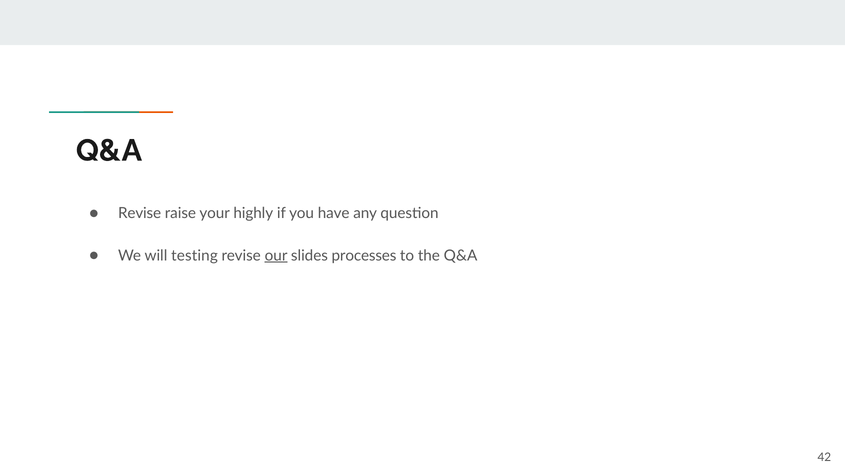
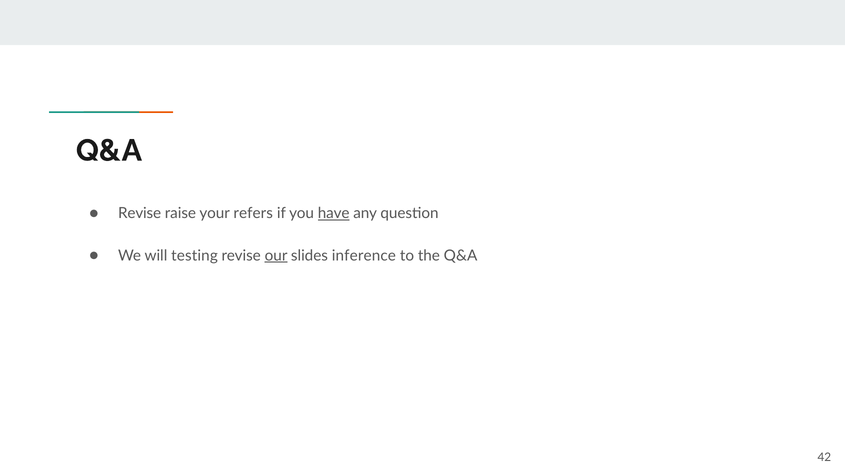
highly: highly -> refers (253, 214)
have underline: none -> present (334, 214)
processes: processes -> inference (364, 256)
